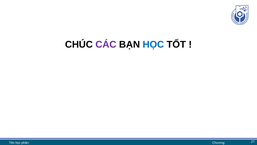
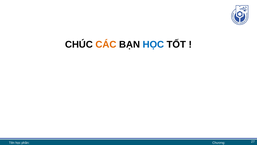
CÁC colour: purple -> orange (106, 44)
